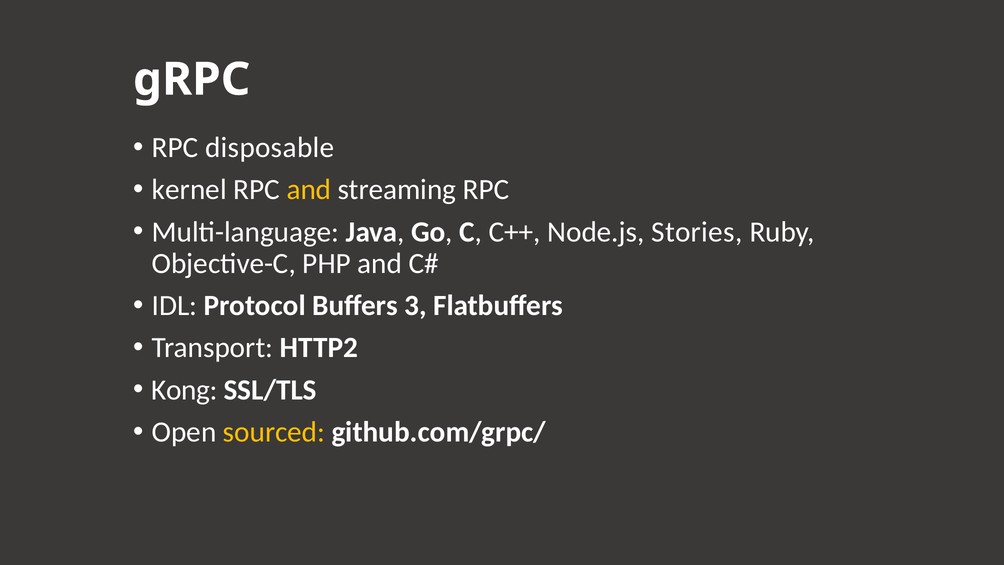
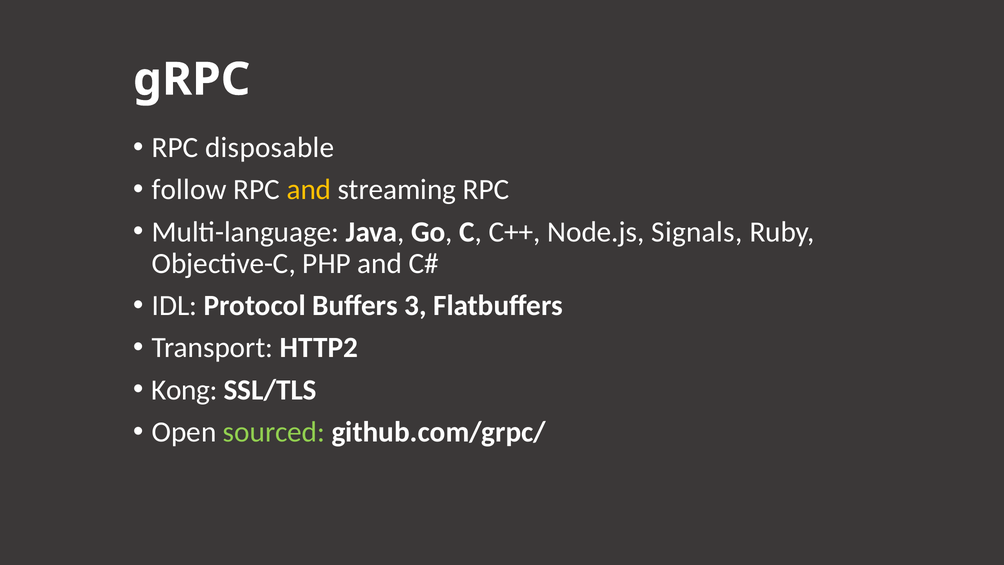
kernel: kernel -> follow (189, 190)
Stories: Stories -> Signals (697, 232)
sourced colour: yellow -> light green (274, 432)
